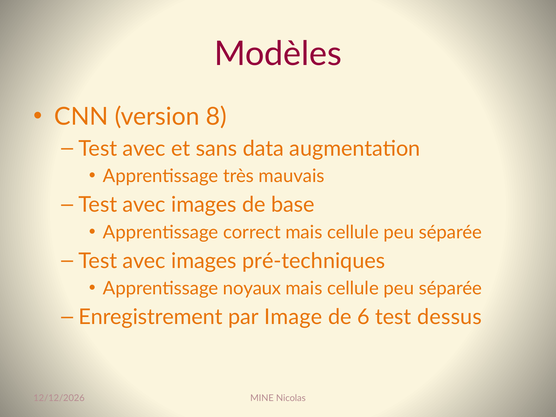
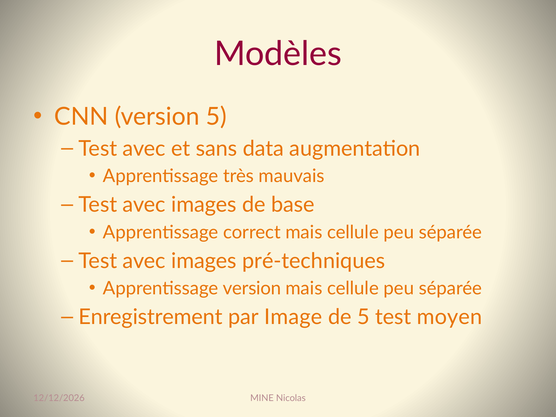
version 8: 8 -> 5 (216, 117)
Apprentissage noyaux: noyaux -> version (252, 288)
de 6: 6 -> 5 (363, 317)
dessus: dessus -> moyen (450, 317)
